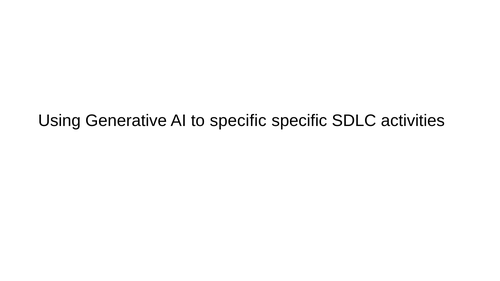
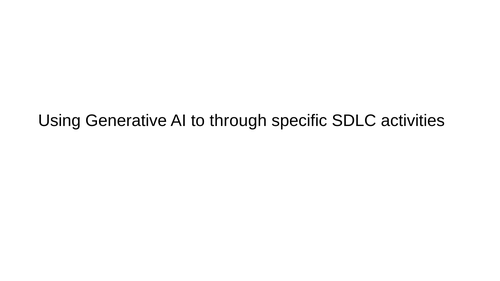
to specific: specific -> through (238, 121)
